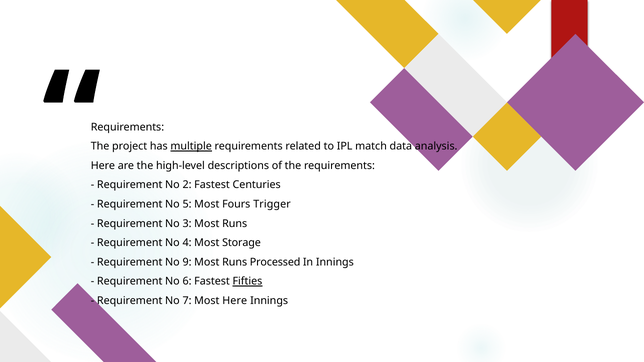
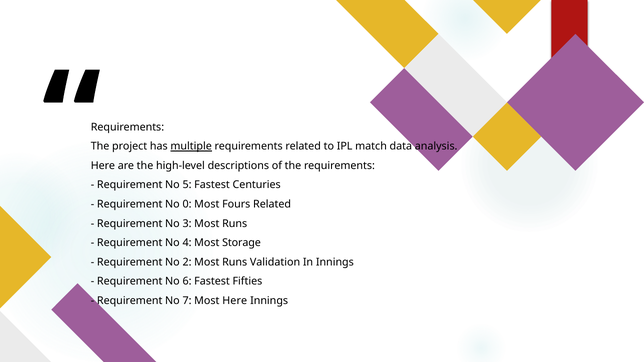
2: 2 -> 5 (187, 185)
5: 5 -> 0 (187, 204)
Fours Trigger: Trigger -> Related (272, 204)
9: 9 -> 2 (187, 262)
Processed: Processed -> Validation (275, 262)
Fifties underline: present -> none (247, 282)
